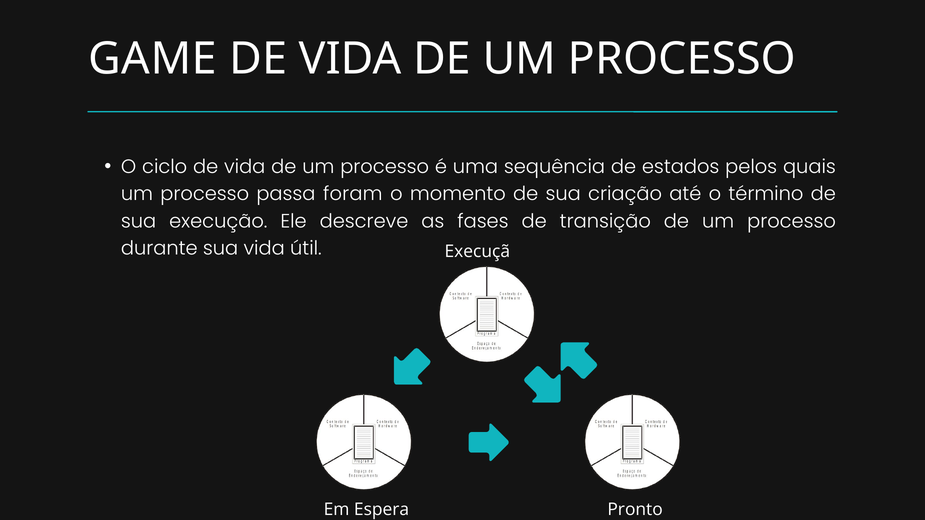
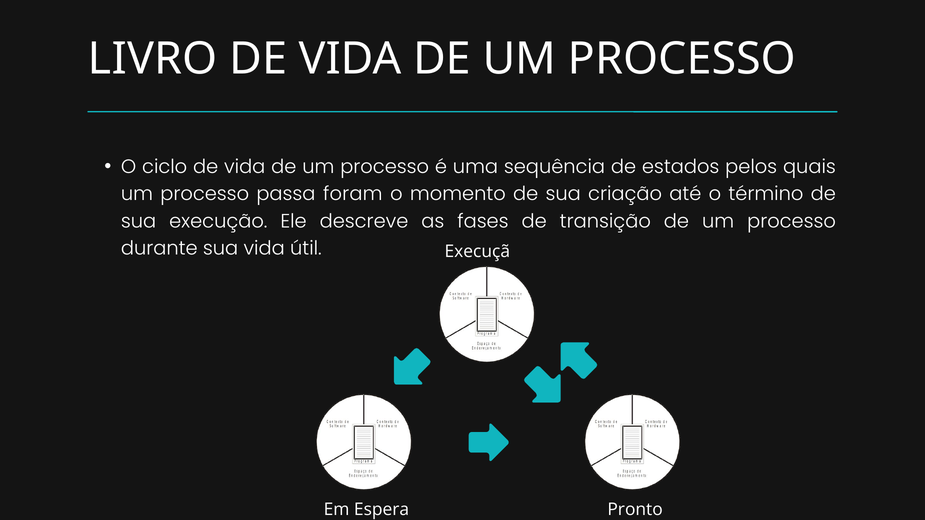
GAME: GAME -> LIVRO (153, 59)
